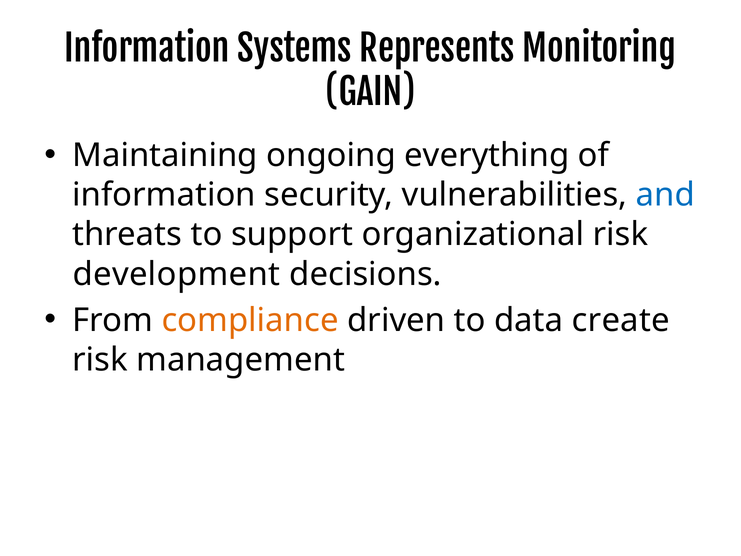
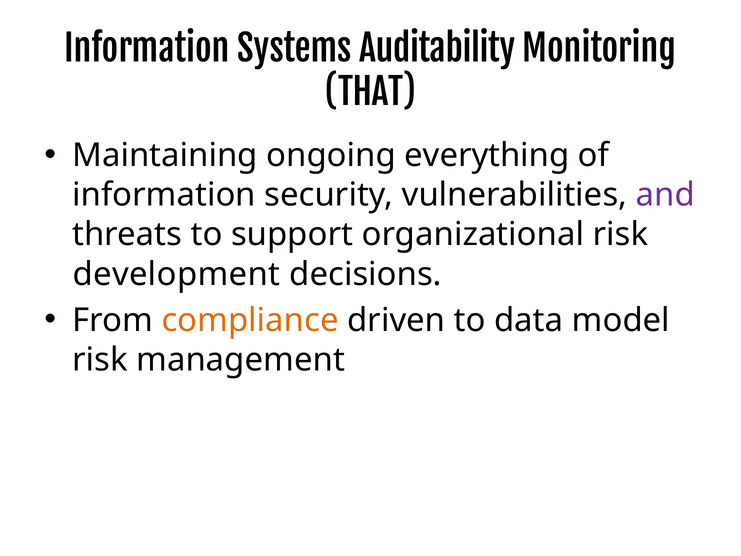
Represents: Represents -> Auditability (437, 50)
GAIN: GAIN -> THAT (371, 93)
and colour: blue -> purple (665, 195)
create: create -> model (621, 320)
